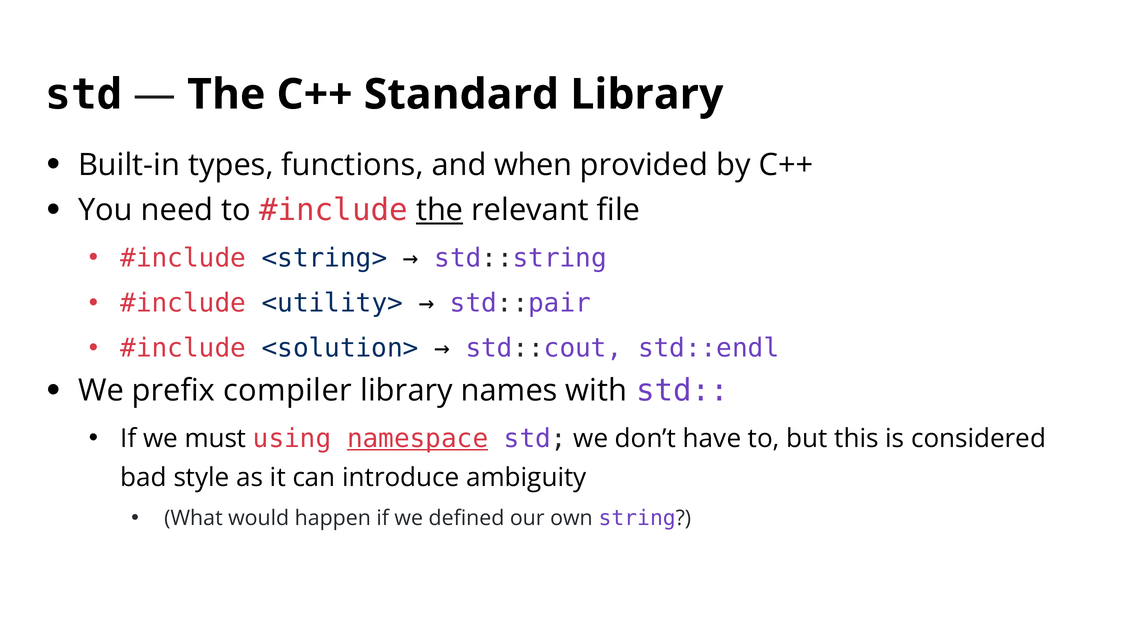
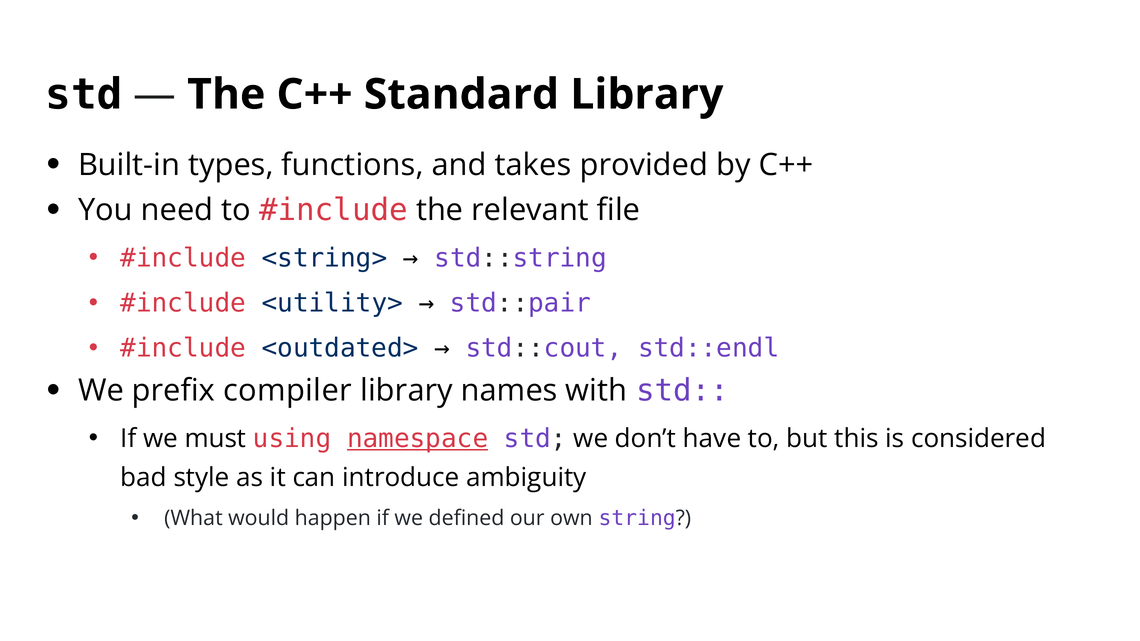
when: when -> takes (533, 165)
the underline: present -> none (440, 210)
<solution>: <solution> -> <outdated> (340, 348)
